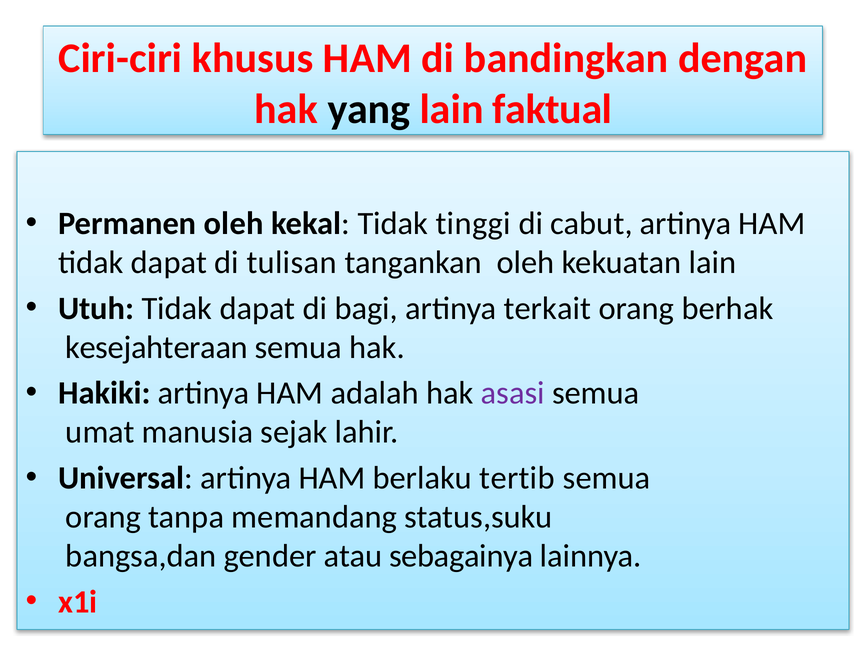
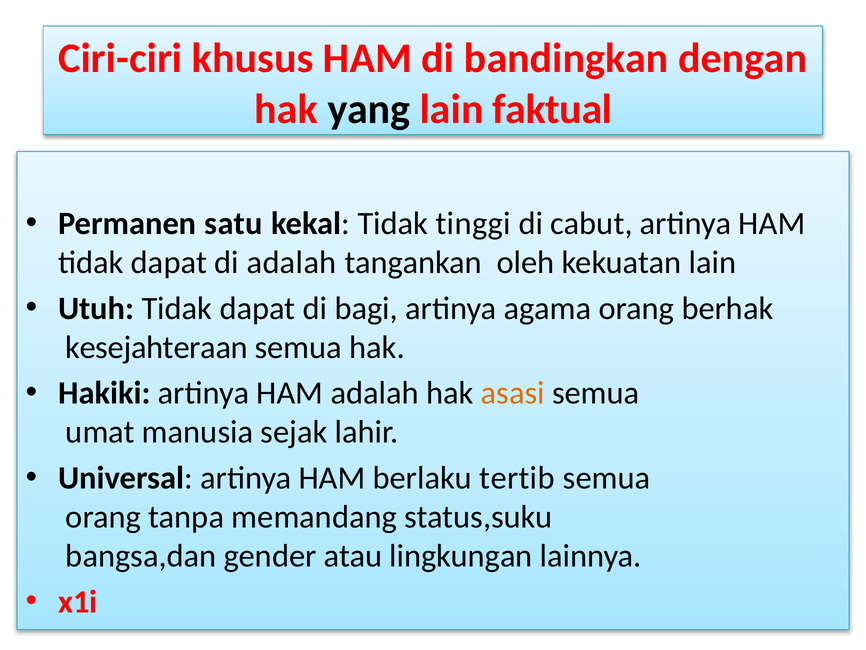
Permanen oleh: oleh -> satu (234, 223)
di tulisan: tulisan -> adalah (292, 262)
terkait: terkait -> agama (548, 308)
asasi colour: purple -> orange (513, 393)
sebagainya: sebagainya -> lingkungan (461, 556)
